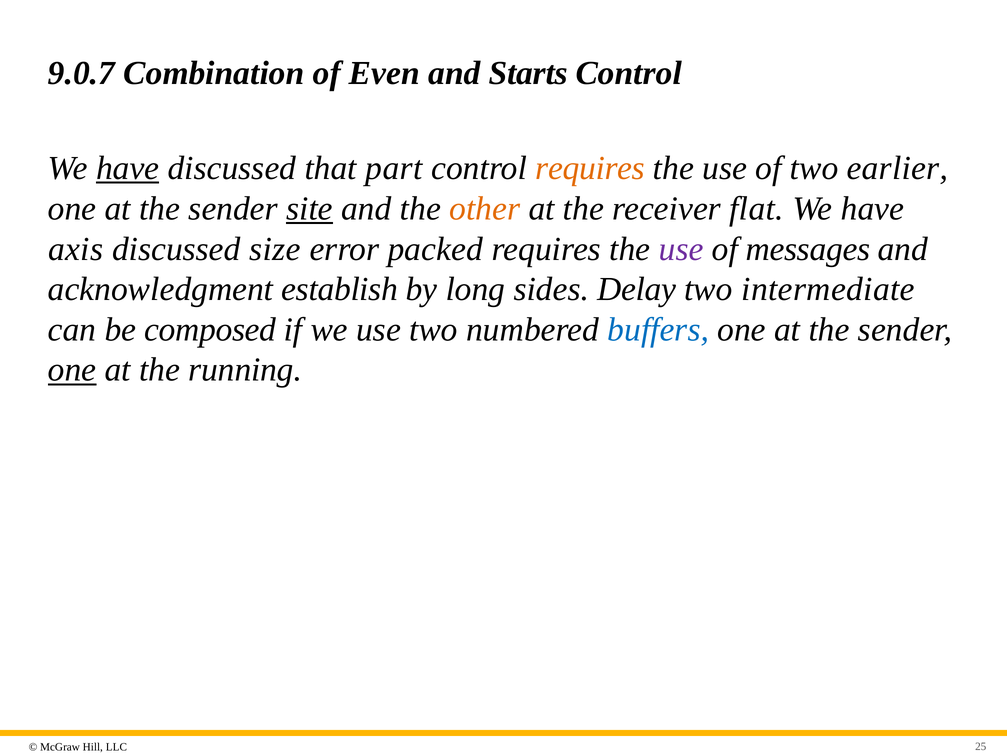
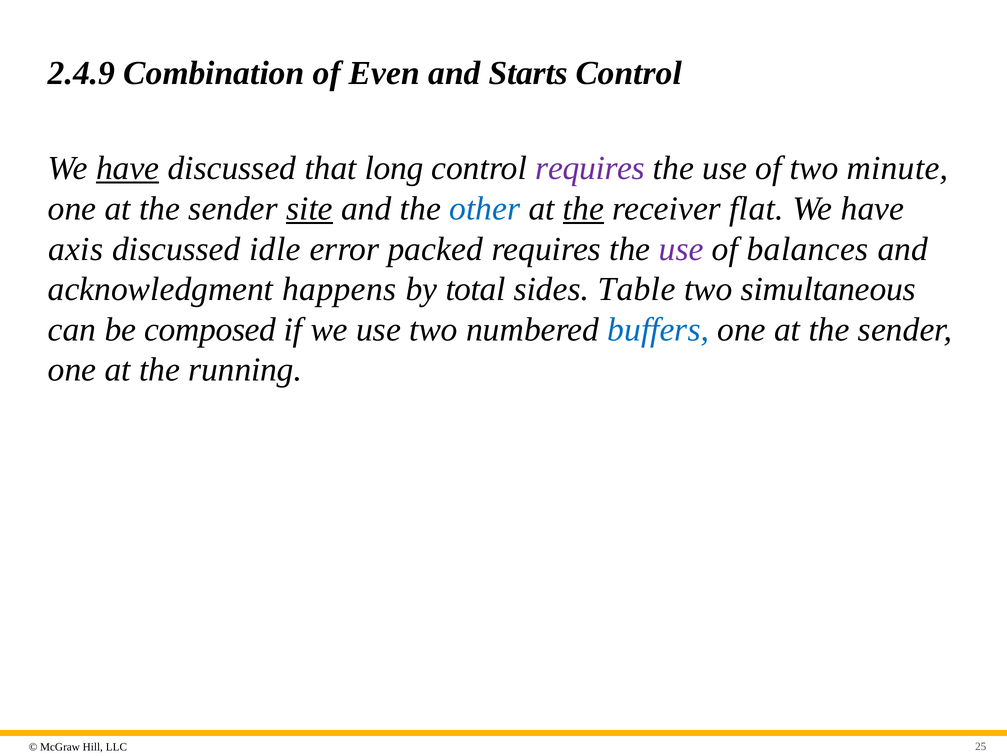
9.0.7: 9.0.7 -> 2.4.9 (81, 73)
part: part -> long (394, 168)
requires colour: orange -> purple (590, 168)
earlier: earlier -> minute (897, 168)
other colour: orange -> blue (485, 208)
the underline: none -> present (583, 208)
size: size -> idle (275, 249)
messages: messages -> balances (808, 249)
establish: establish -> happens (339, 289)
long: long -> total (476, 289)
Delay: Delay -> Table (637, 289)
intermediate: intermediate -> simultaneous (828, 289)
one underline: present -> none (72, 370)
